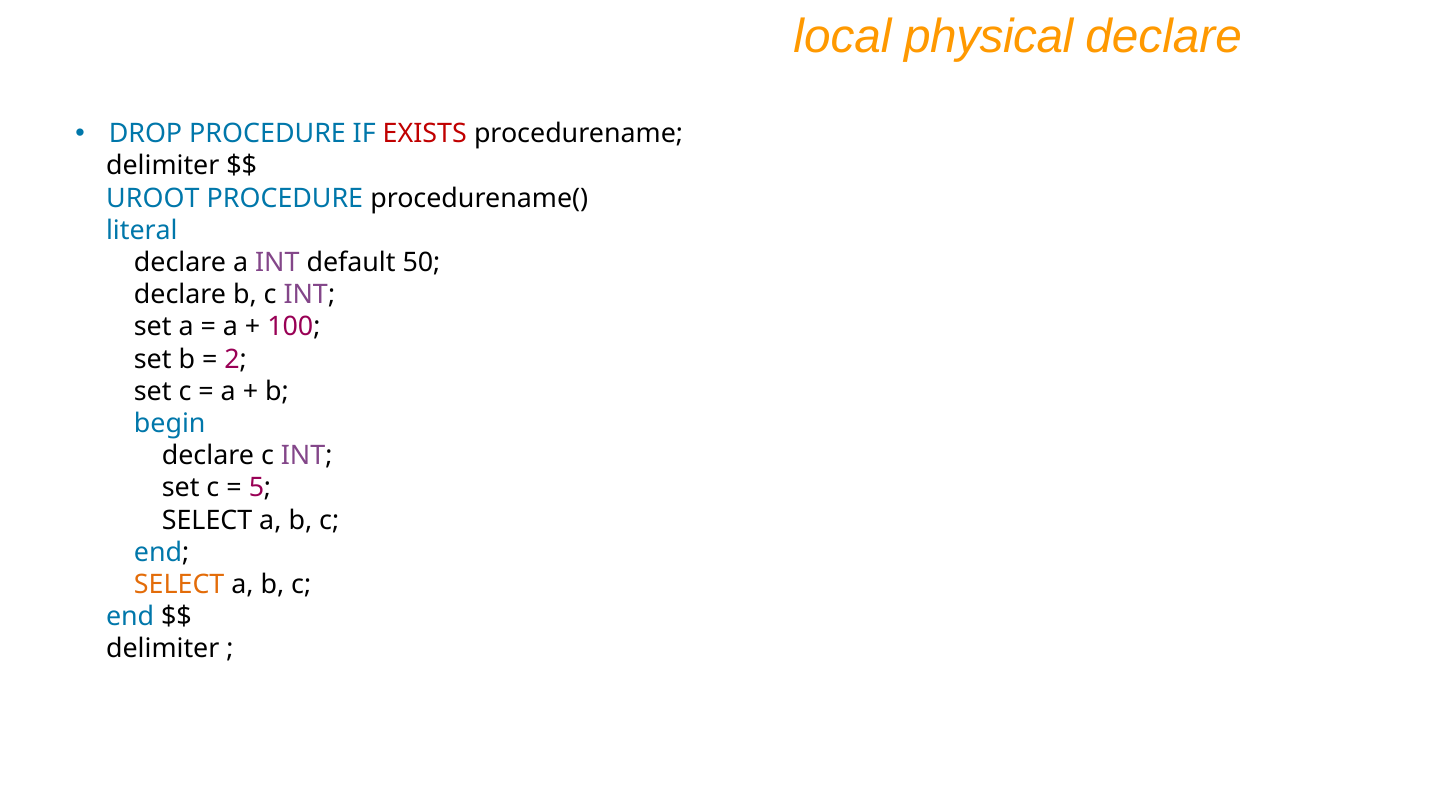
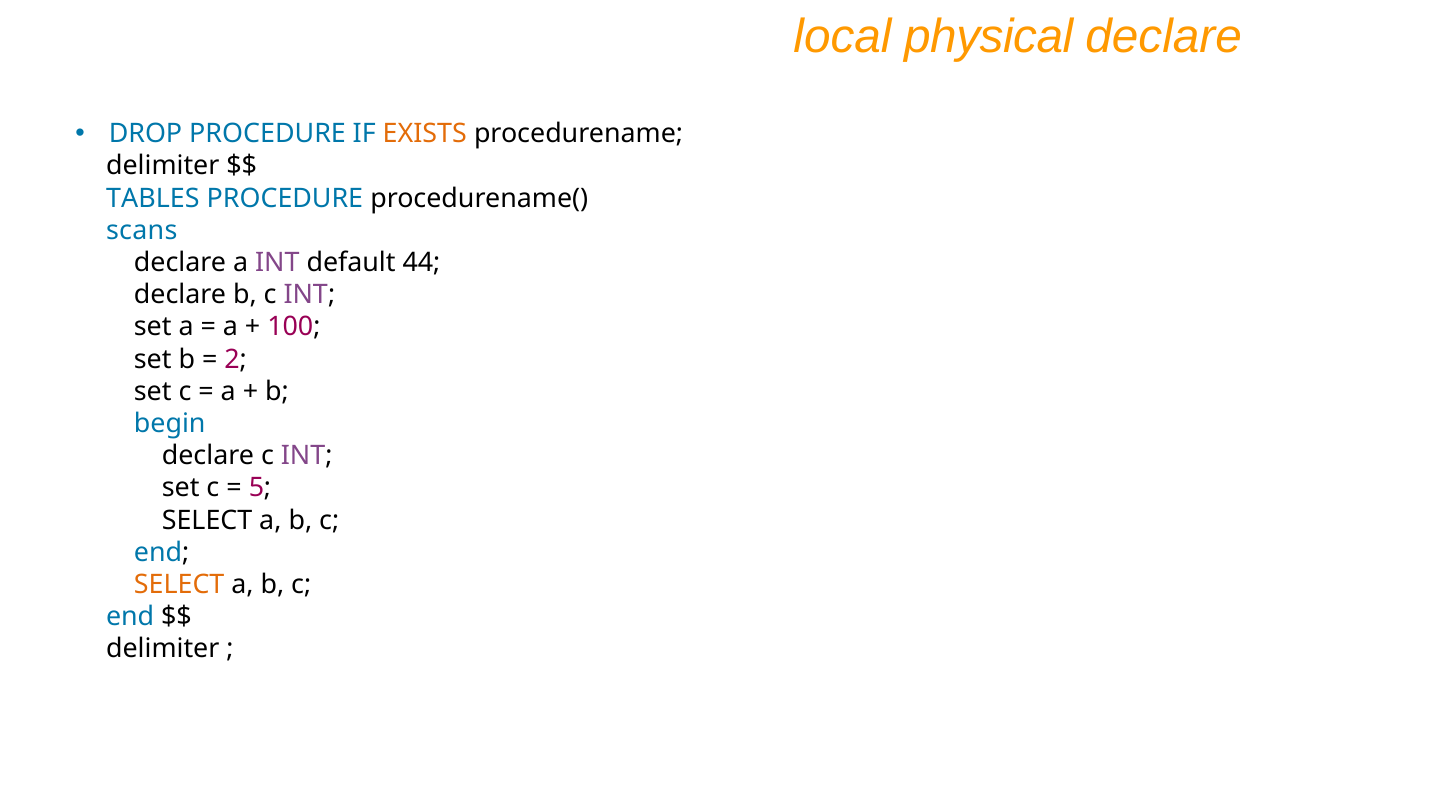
EXISTS colour: red -> orange (425, 134)
UROOT: UROOT -> TABLES (153, 198)
literal: literal -> scans (142, 231)
50: 50 -> 44 (421, 263)
